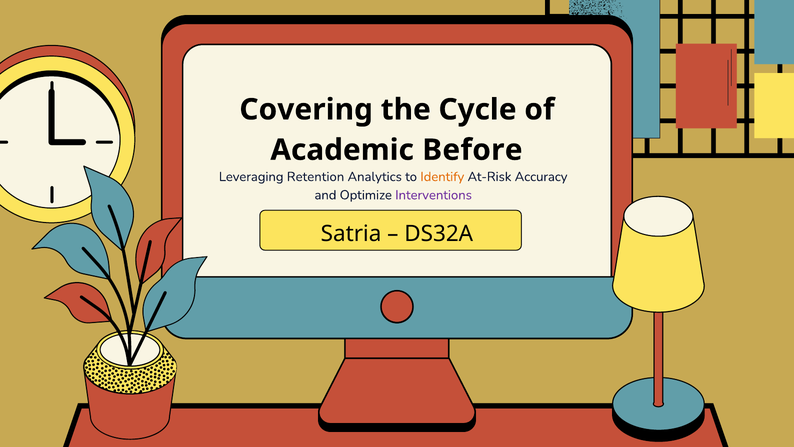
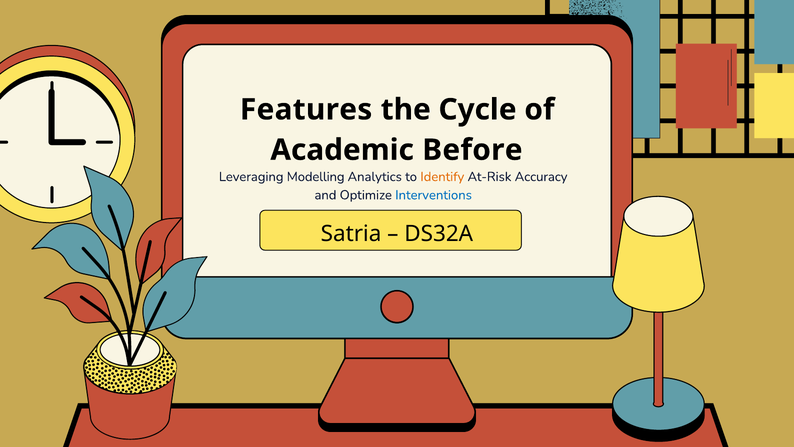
Covering: Covering -> Features (306, 110)
Retention: Retention -> Modelling (316, 177)
Interventions colour: purple -> blue (434, 195)
